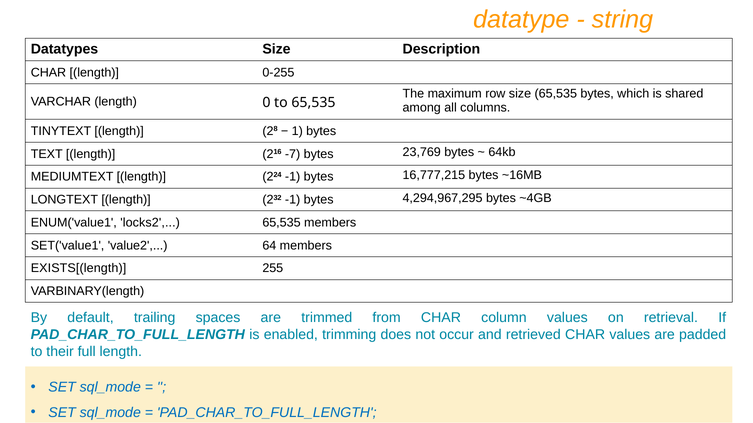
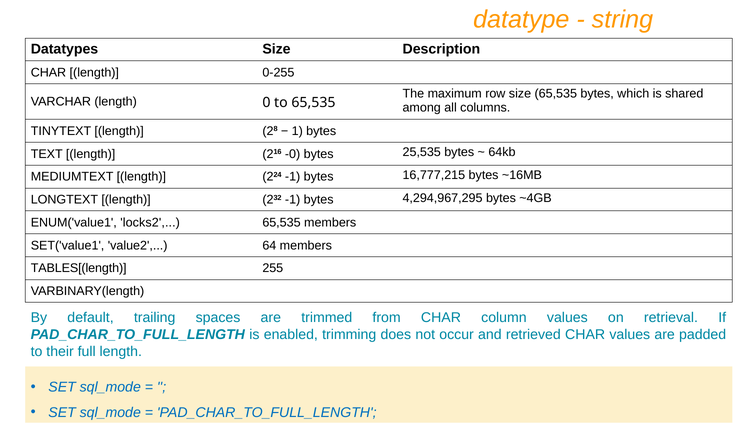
-7: -7 -> -0 (293, 154)
23,769: 23,769 -> 25,535 (422, 153)
EXISTS[(length: EXISTS[(length -> TABLES[(length (79, 269)
